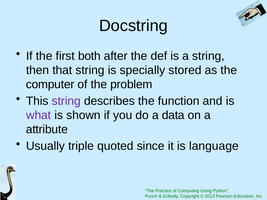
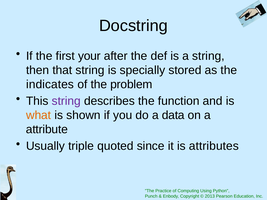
both: both -> your (89, 56)
computer: computer -> indicates (50, 84)
what colour: purple -> orange (39, 115)
language: language -> attributes (214, 146)
